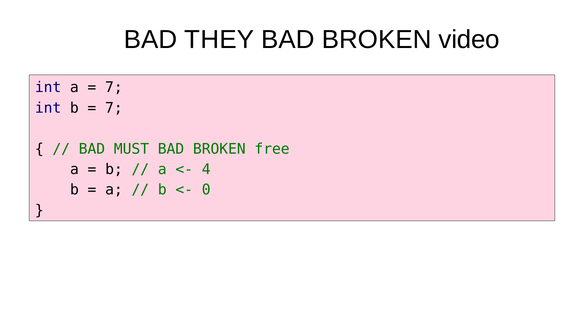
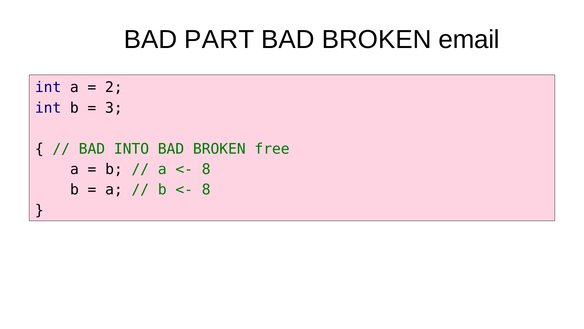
THEY: THEY -> PART (219, 39)
video: video -> email (469, 39)
7: 7 -> 2 (114, 87)
7: 7 -> 3 (114, 108)
MUST: MUST -> INTO (131, 149)
4: 4 -> 8 (206, 169)
0: 0 -> 8 (206, 190)
